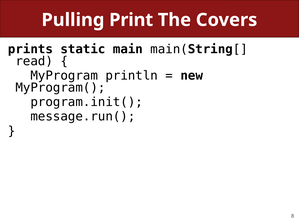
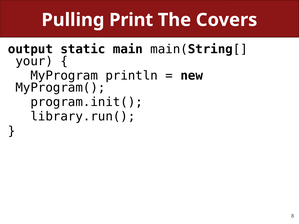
prints: prints -> output (30, 49)
read: read -> your (34, 61)
message.run(: message.run( -> library.run( (83, 117)
